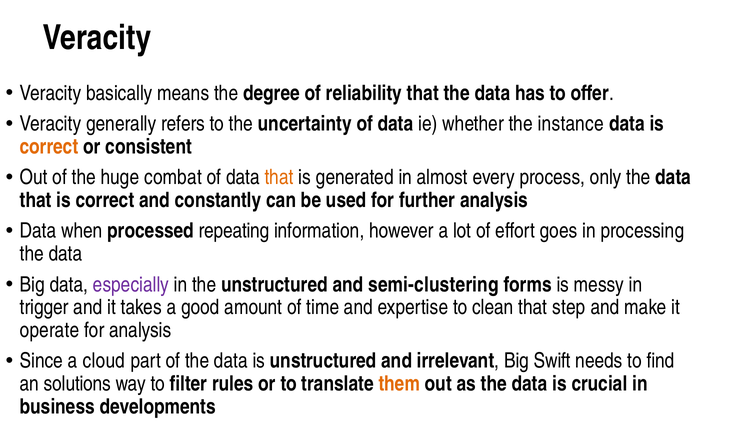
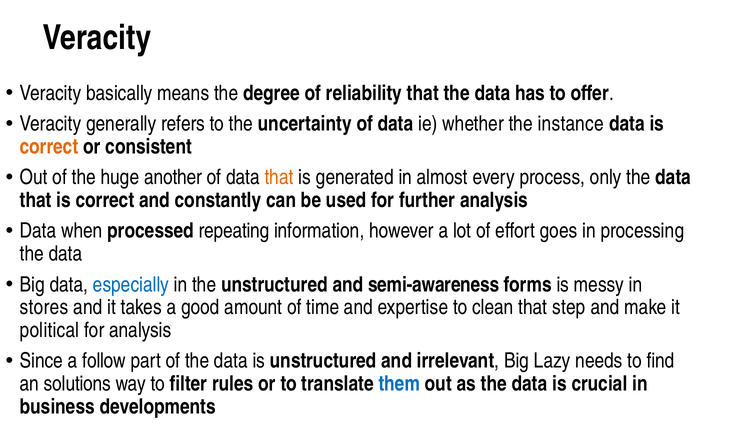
combat: combat -> another (173, 177)
especially colour: purple -> blue (131, 285)
semi-clustering: semi-clustering -> semi-awareness (434, 285)
trigger: trigger -> stores (44, 307)
operate: operate -> political (50, 330)
cloud: cloud -> follow (104, 361)
Swift: Swift -> Lazy (552, 361)
them colour: orange -> blue (399, 384)
